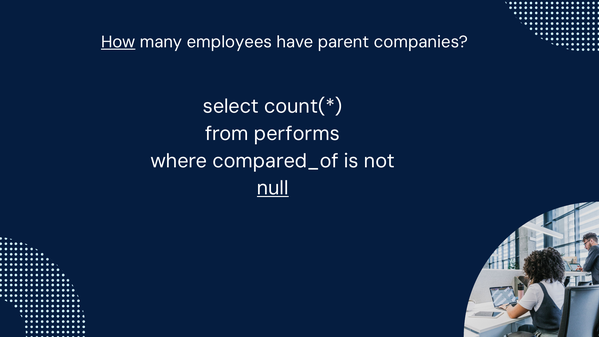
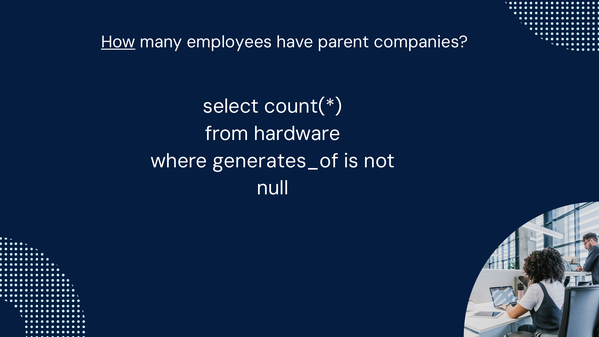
performs: performs -> hardware (297, 134)
compared_of: compared_of -> generates_of (275, 161)
null underline: present -> none (273, 188)
